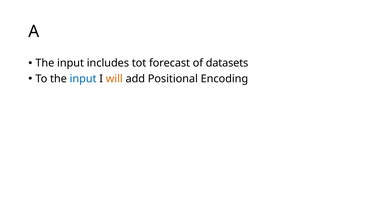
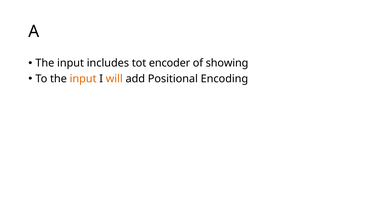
forecast: forecast -> encoder (170, 63)
datasets: datasets -> showing (227, 63)
input colour: blue -> orange (83, 79)
